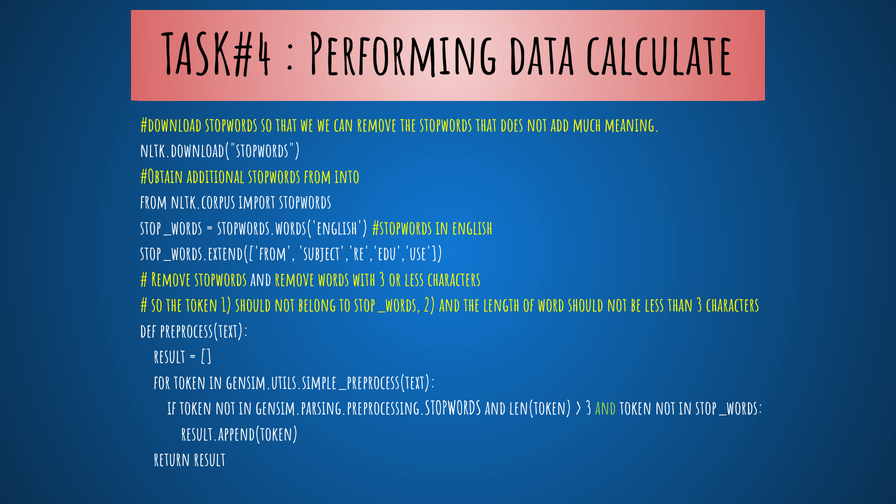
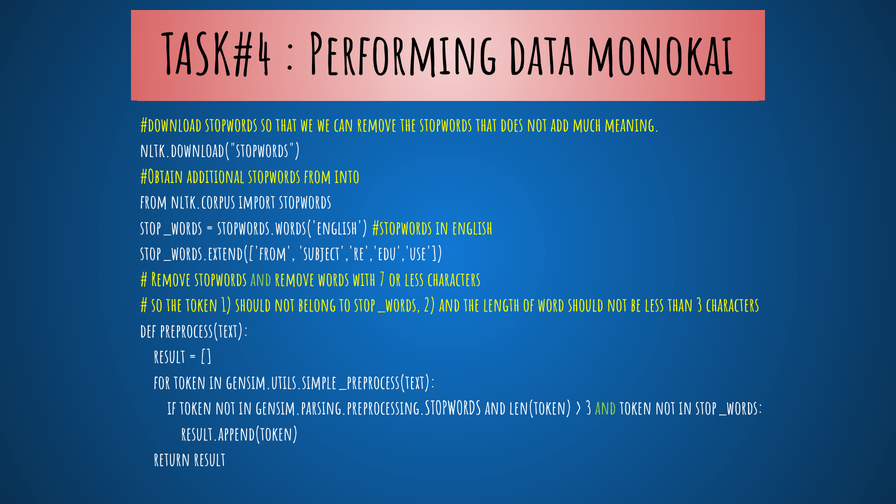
calculate: calculate -> monokai (660, 57)
and colour: white -> light green (261, 280)
with 3: 3 -> 7 (382, 280)
